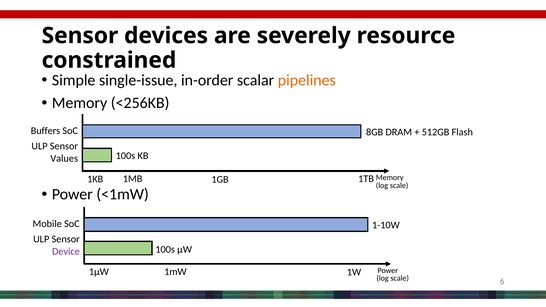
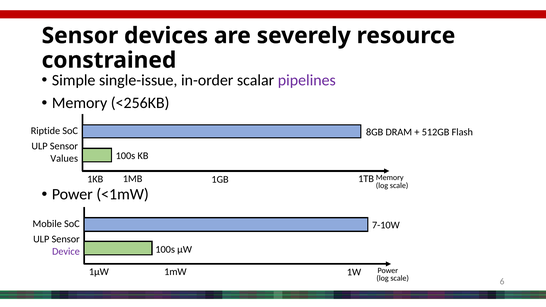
pipelines colour: orange -> purple (307, 80)
Buffers: Buffers -> Riptide (45, 131)
1-10W: 1-10W -> 7-10W (386, 225)
